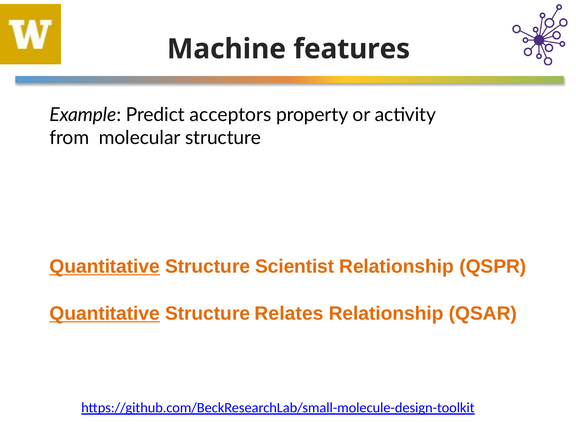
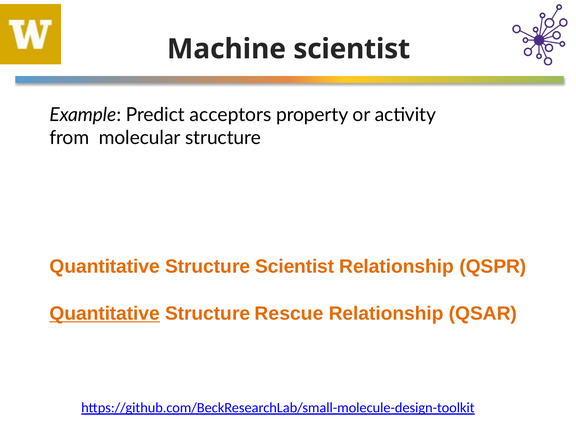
Machine features: features -> scientist (352, 49)
Quantitative underline: present -> none (105, 267)
Relates: Relates -> Rescue (289, 314)
